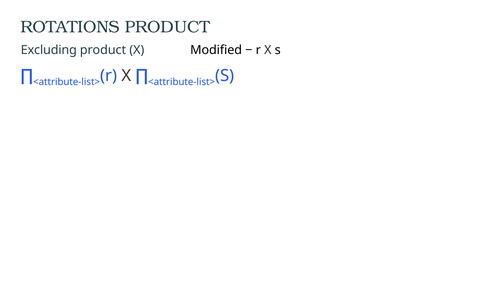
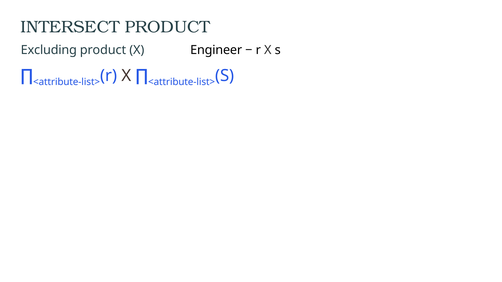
ROTATIONS: ROTATIONS -> INTERSECT (70, 27)
Modified: Modified -> Engineer (216, 50)
